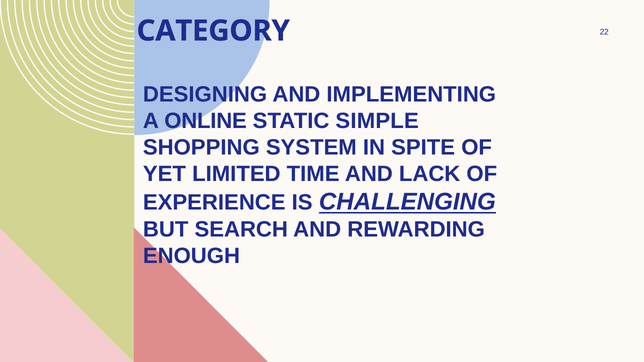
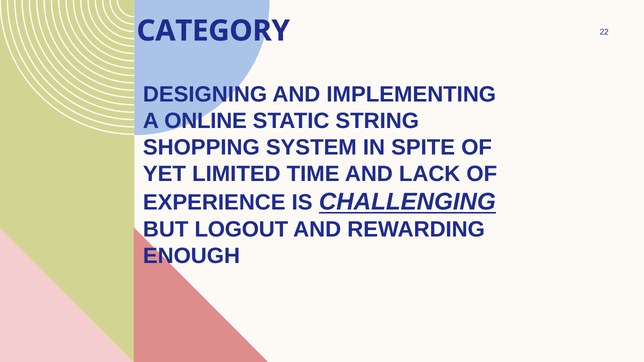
SIMPLE: SIMPLE -> STRING (377, 121)
SEARCH: SEARCH -> LOGOUT (241, 230)
